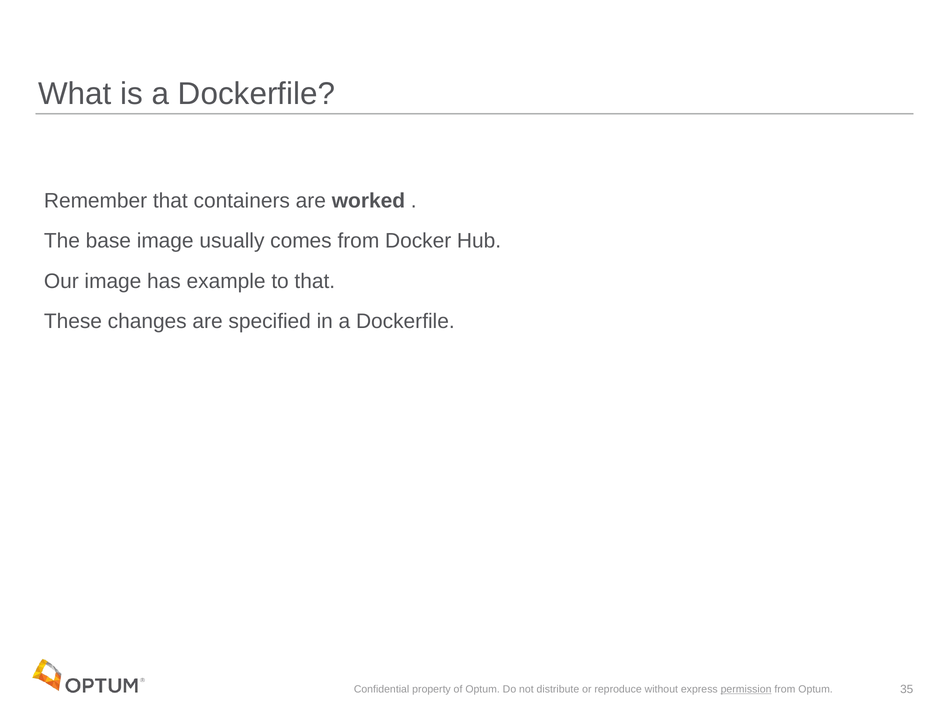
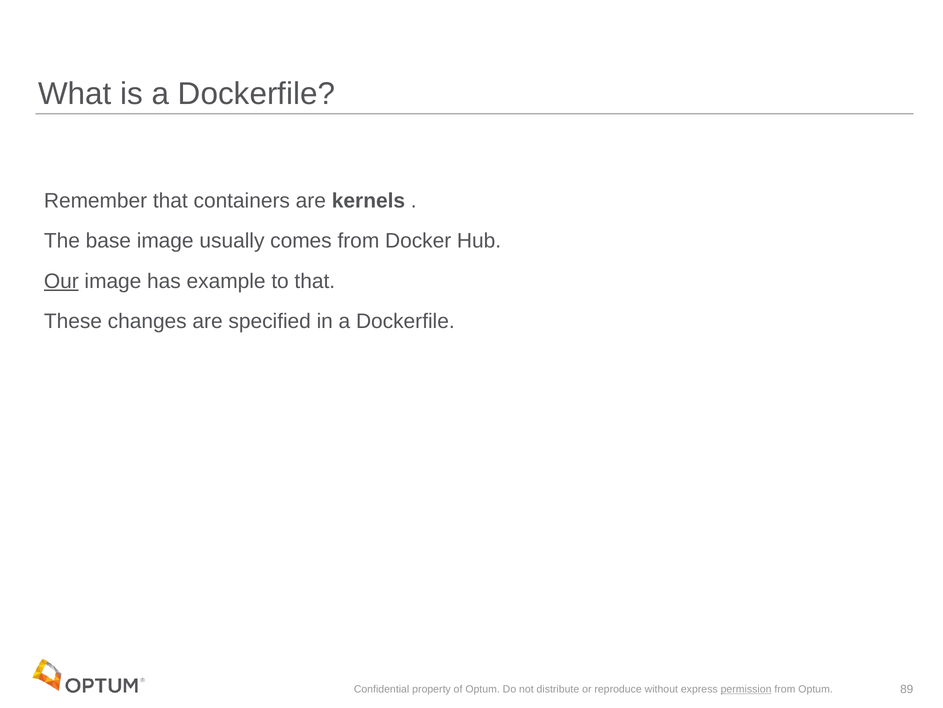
worked: worked -> kernels (368, 200)
Our underline: none -> present (61, 281)
35: 35 -> 89 (907, 689)
